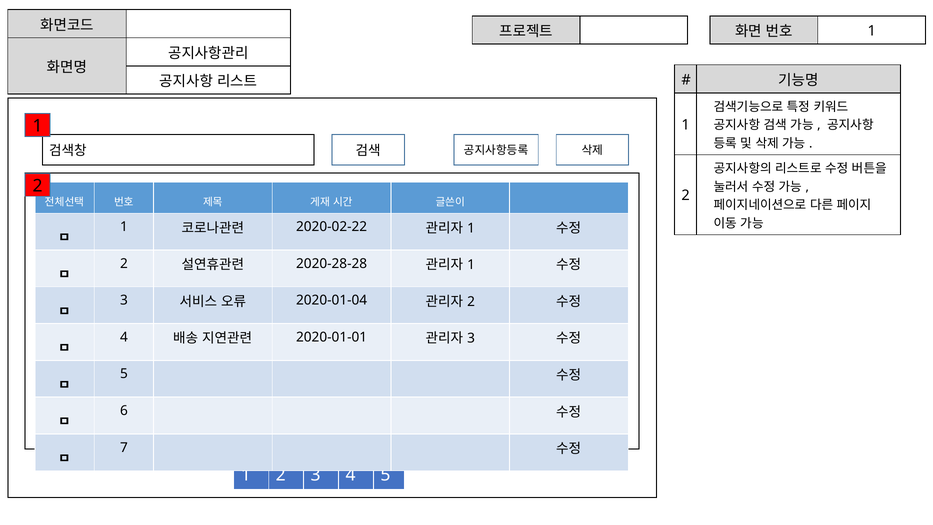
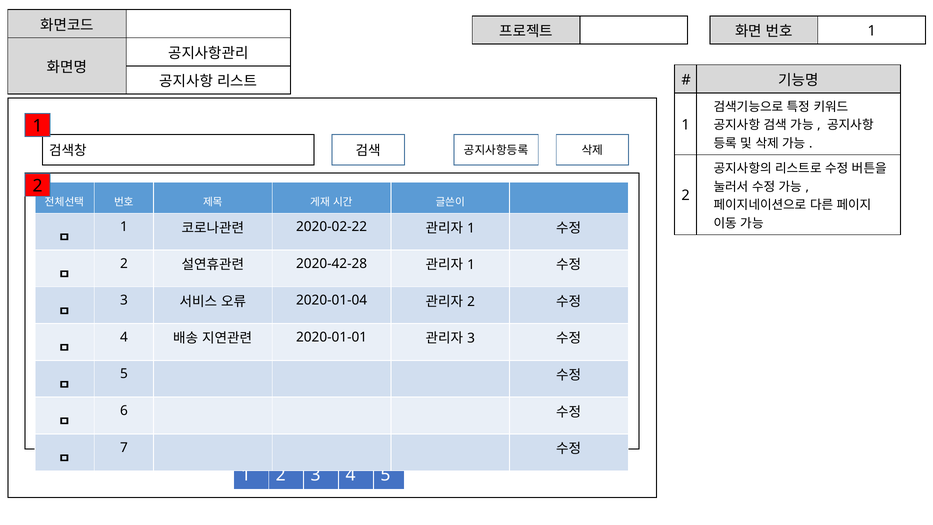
2020-28-28: 2020-28-28 -> 2020-42-28 (332, 263)
